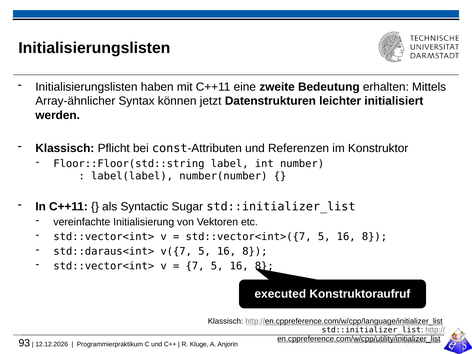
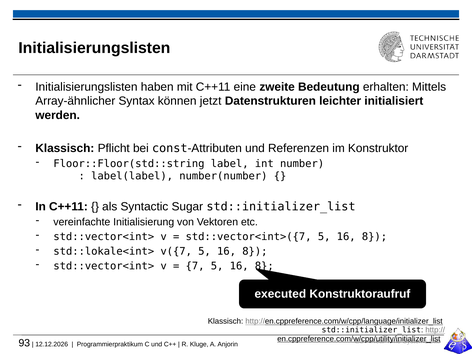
std::daraus<int>: std::daraus<int> -> std::lokale<int> (104, 251)
